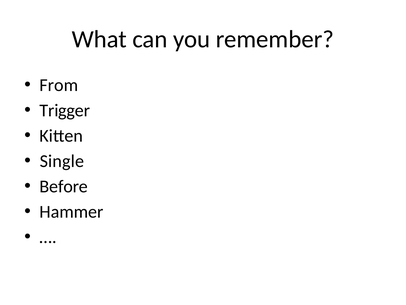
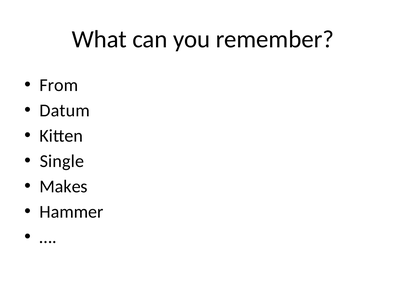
Trigger: Trigger -> Datum (65, 110)
Before: Before -> Makes (64, 186)
